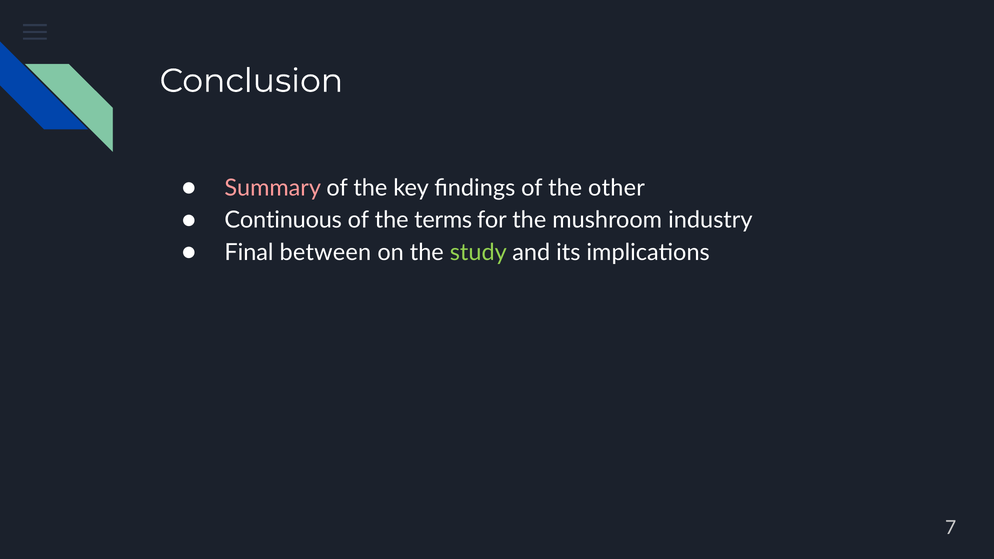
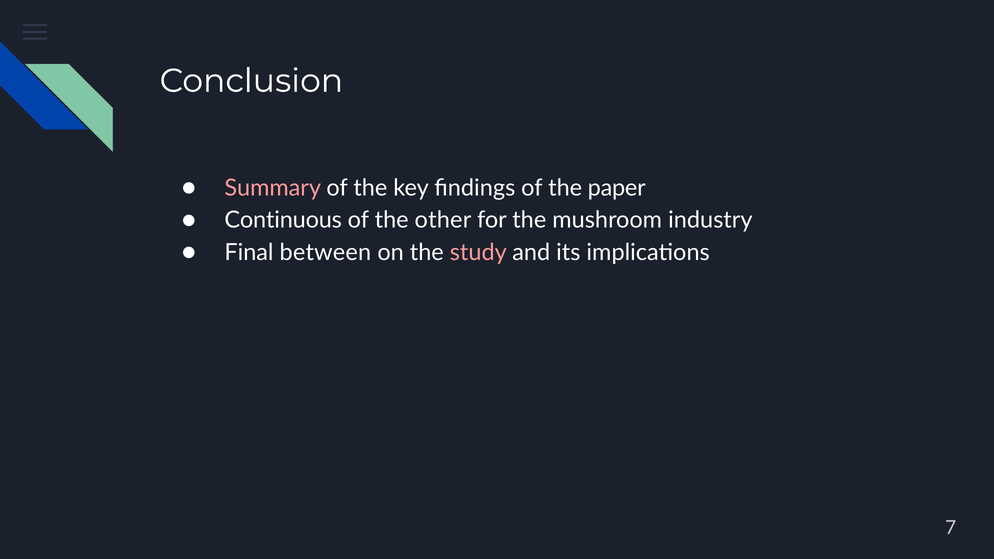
other: other -> paper (617, 188)
terms: terms -> other (443, 220)
study colour: light green -> pink (478, 253)
